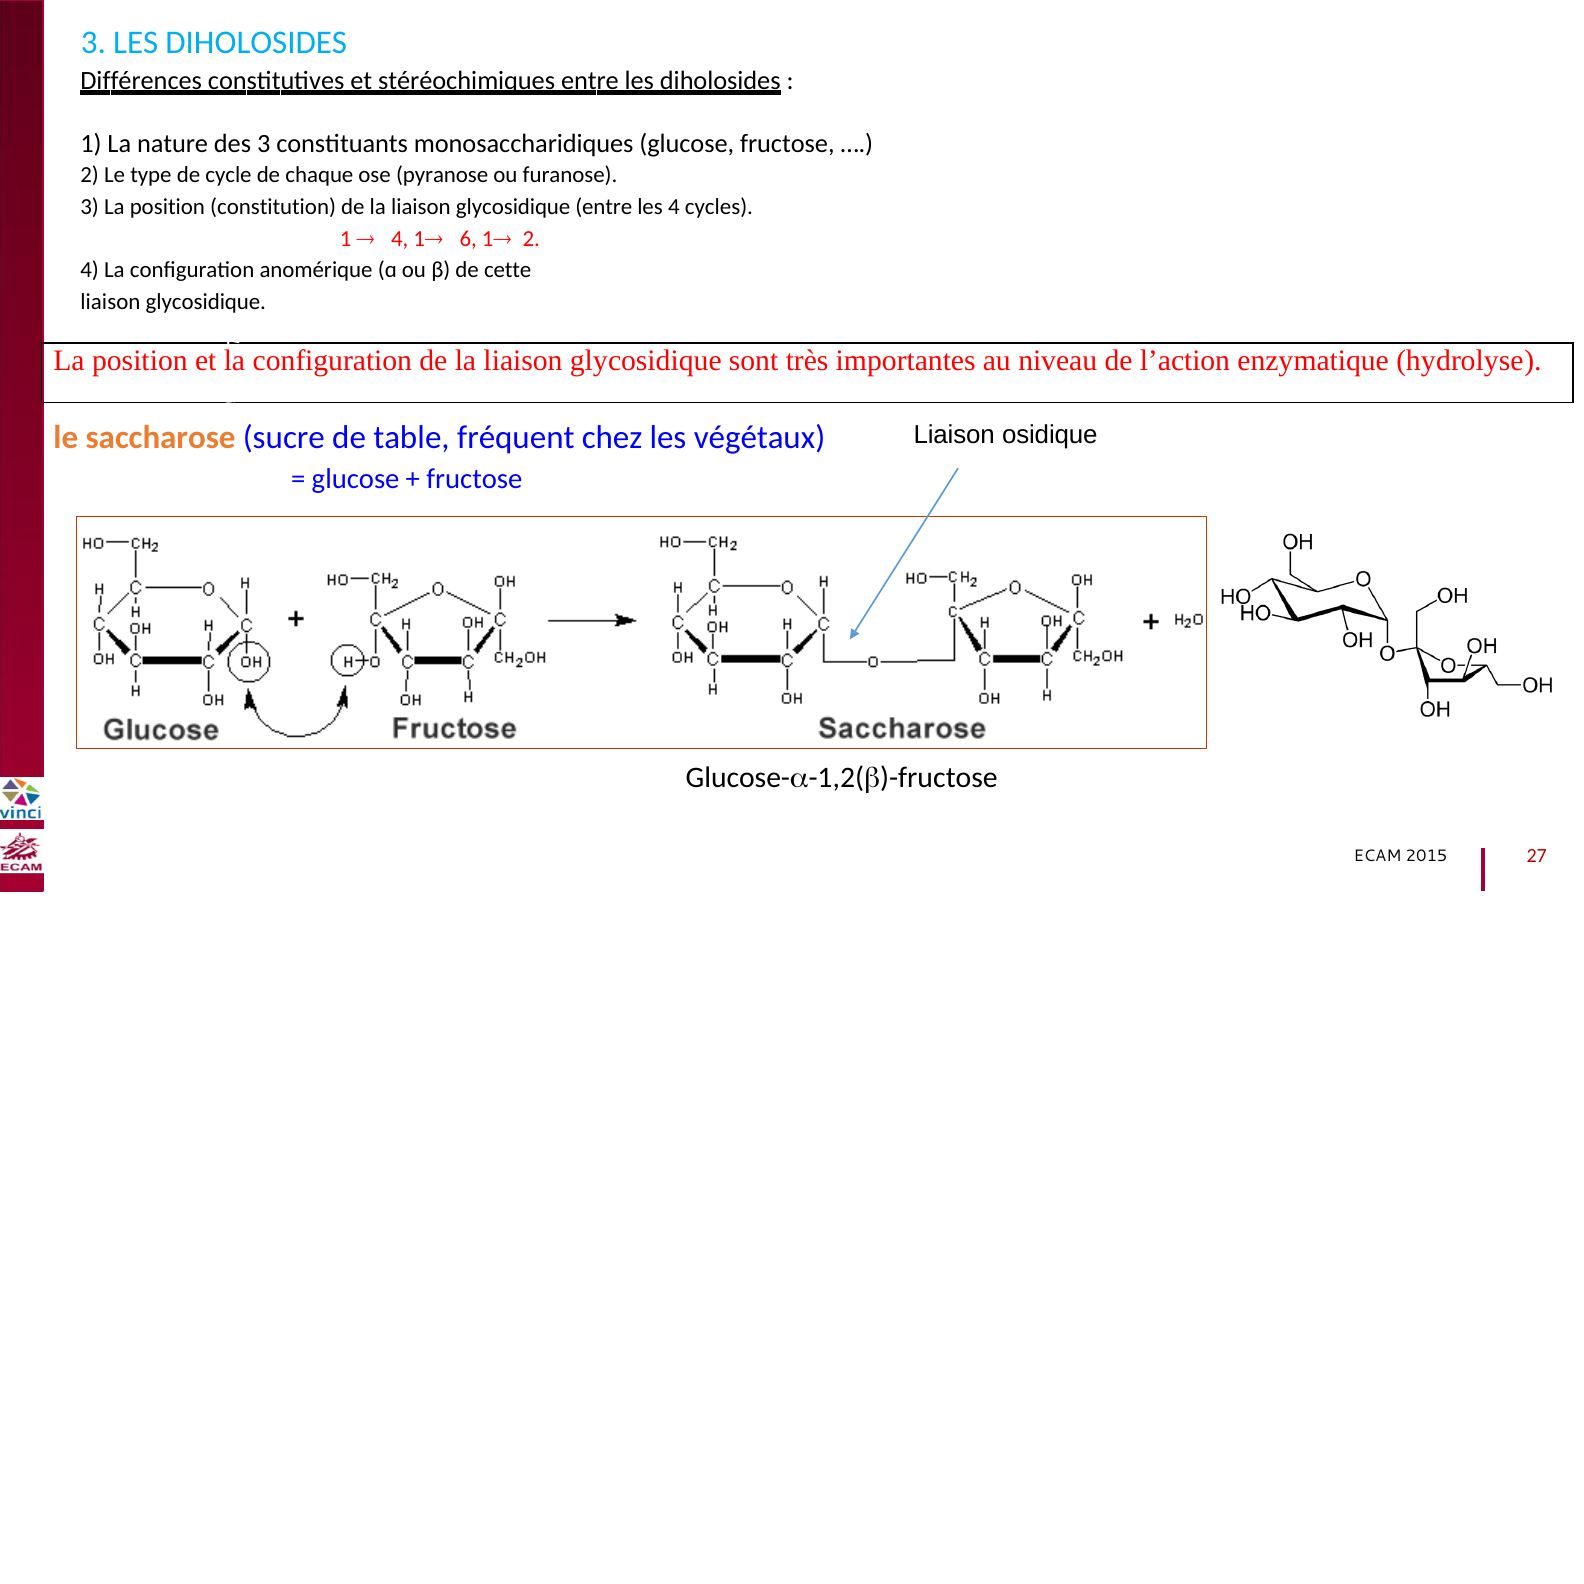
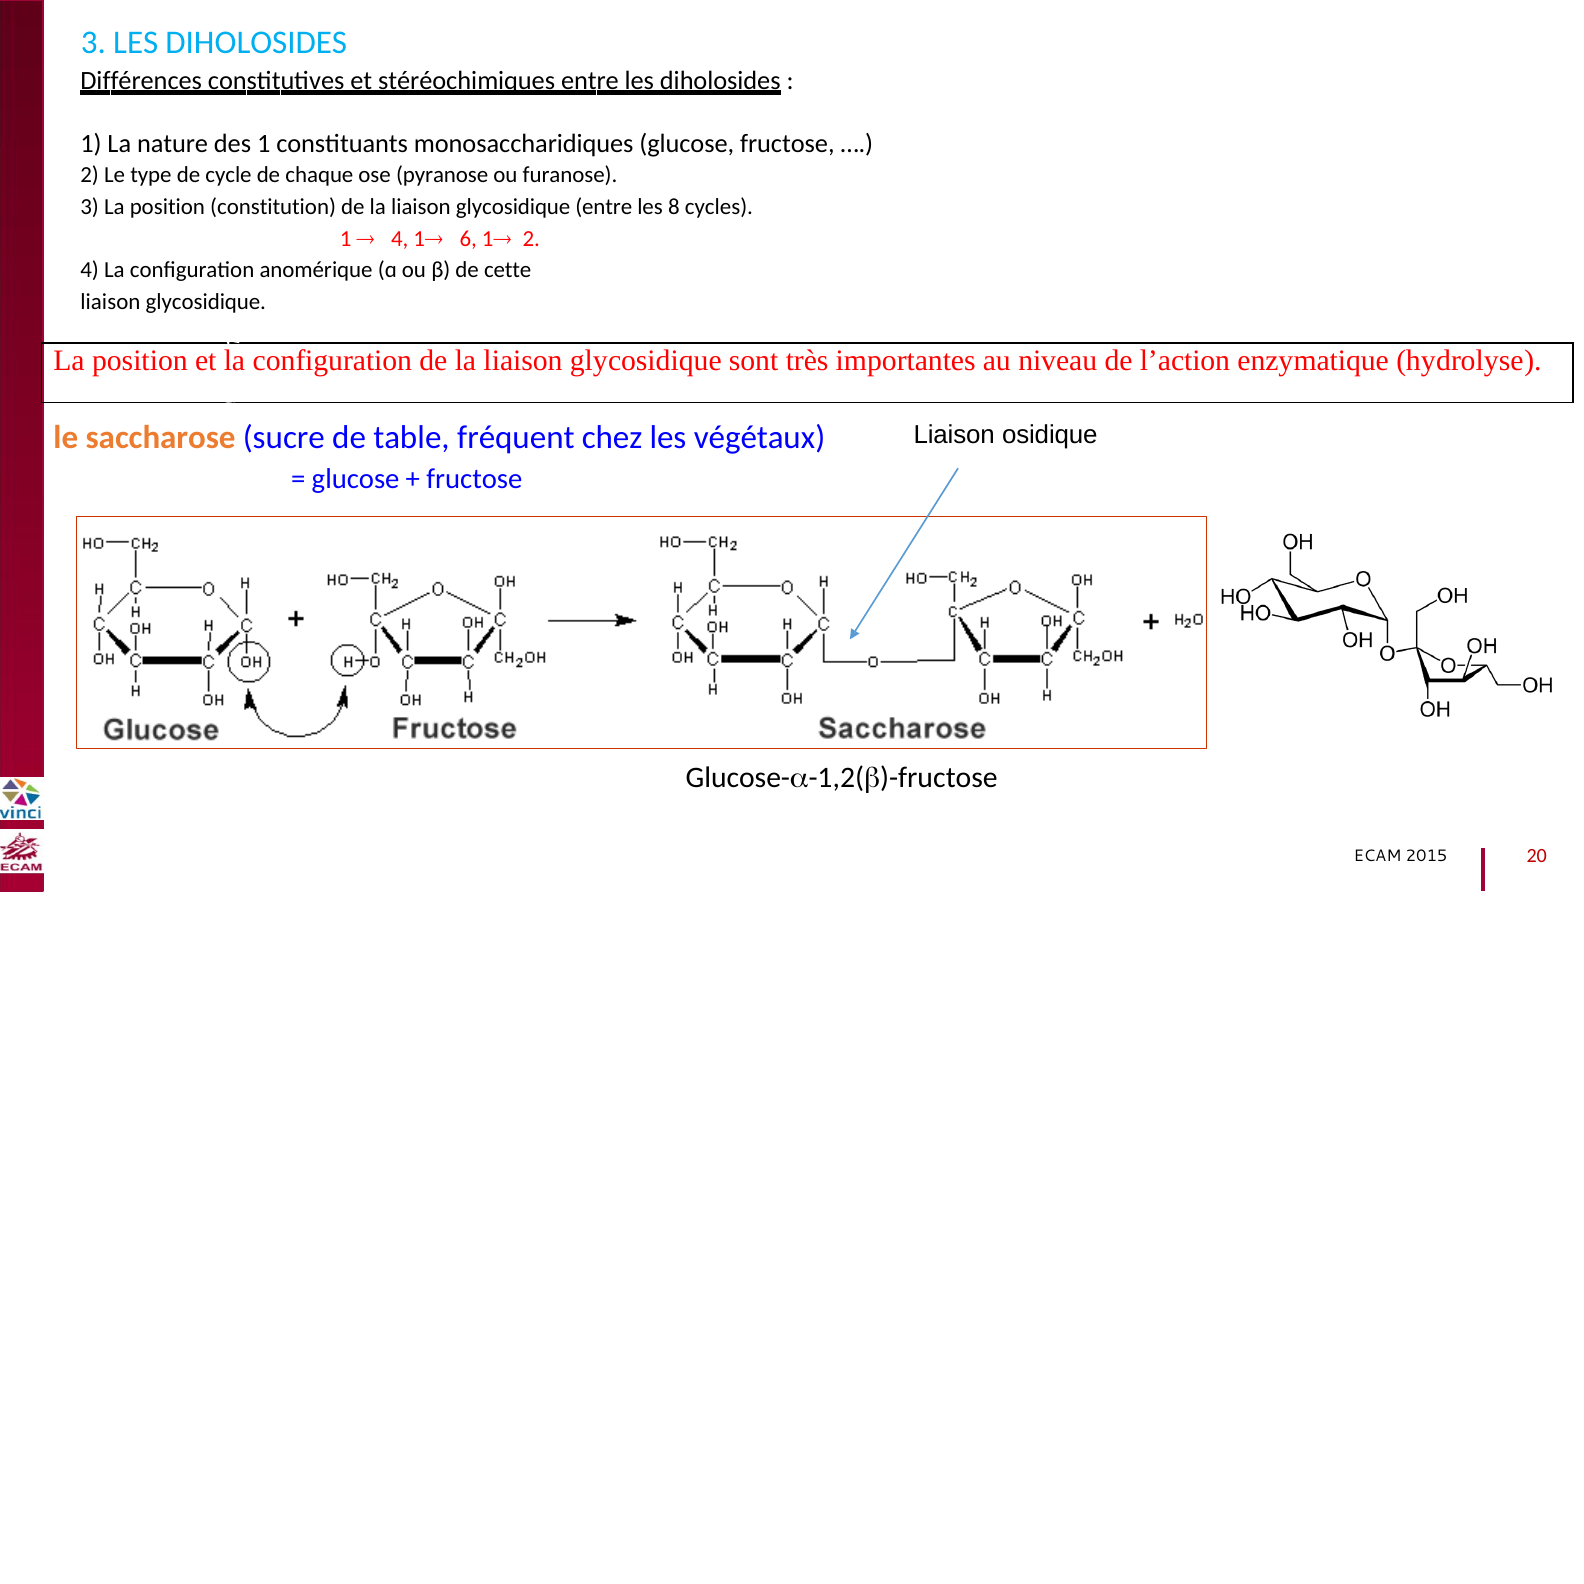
3: 3 -> 1 (264, 144)
les 4: 4 -> 8 (674, 207)
27: 27 -> 20 (1537, 856)
